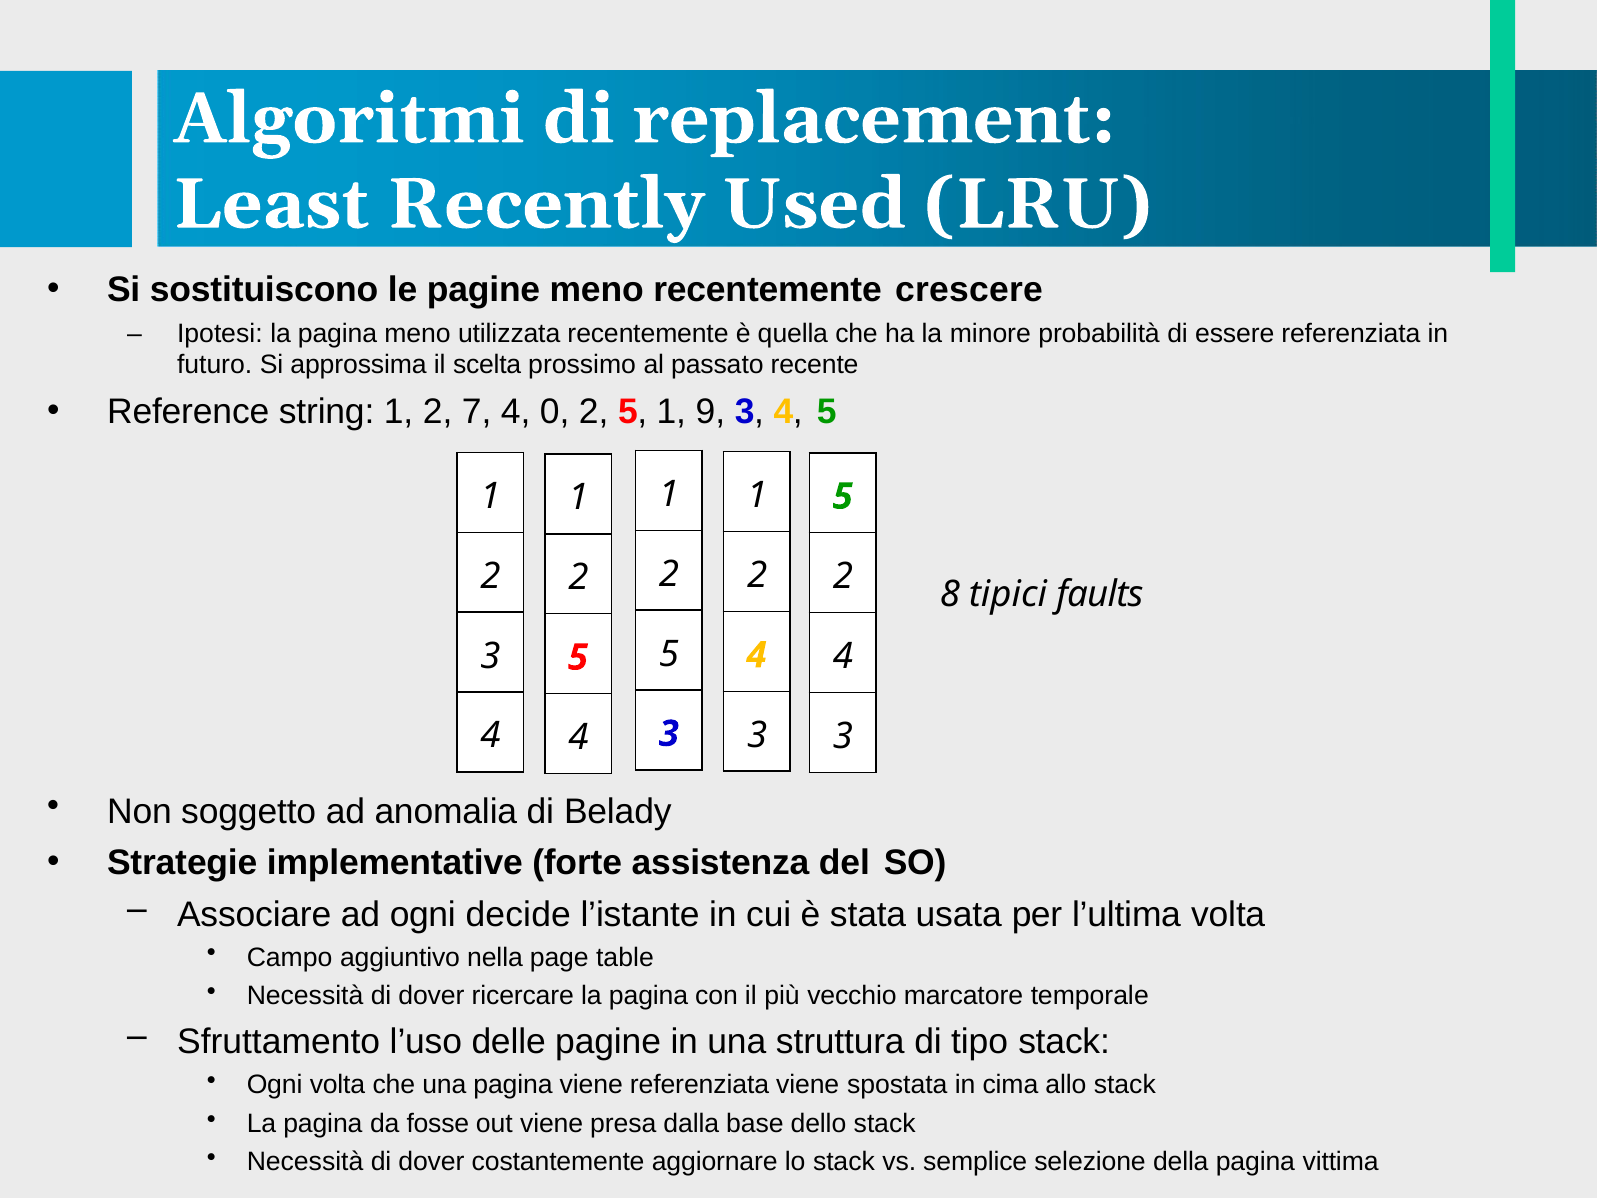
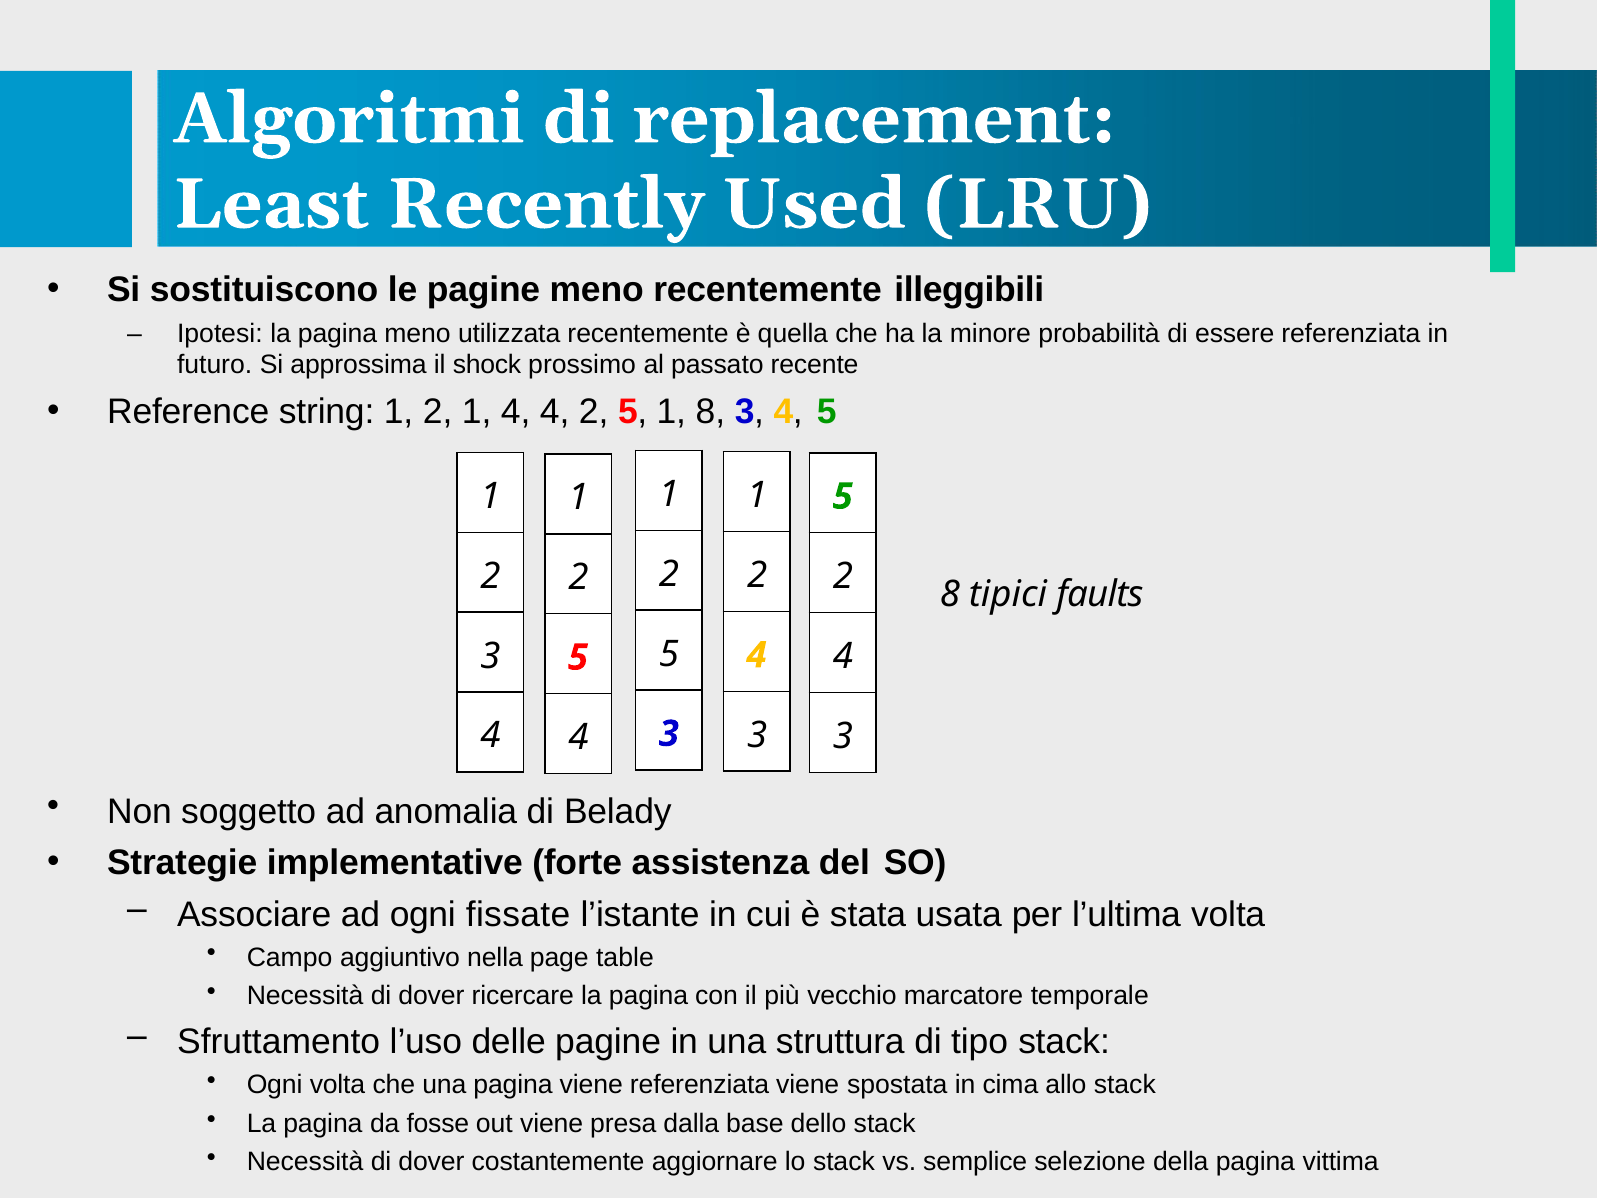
crescere: crescere -> illeggibili (969, 290)
scelta: scelta -> shock (487, 365)
2 7: 7 -> 1 (477, 412)
4 0: 0 -> 4 (555, 412)
1 9: 9 -> 8 (710, 412)
decide: decide -> fissate (518, 914)
